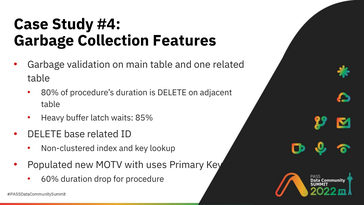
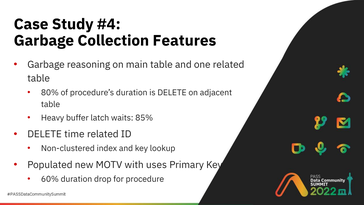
validation: validation -> reasoning (89, 64)
base: base -> time (74, 134)
